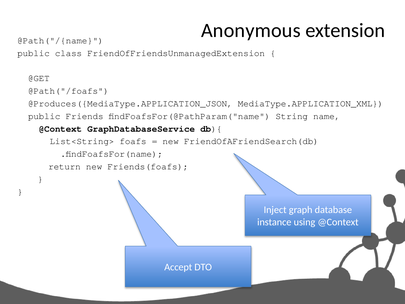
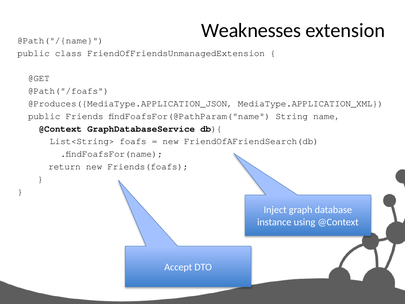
Anonymous: Anonymous -> Weaknesses (251, 30)
